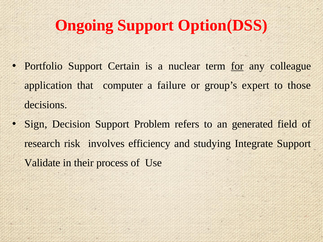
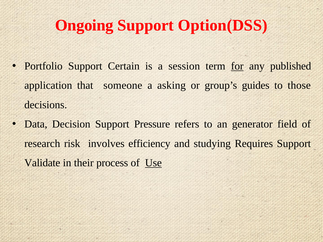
nuclear: nuclear -> session (184, 66)
colleague: colleague -> published (291, 66)
computer: computer -> someone (123, 86)
failure: failure -> asking (171, 86)
expert: expert -> guides (256, 86)
Sign: Sign -> Data (36, 124)
Problem: Problem -> Pressure (152, 124)
generated: generated -> generator (252, 124)
Integrate: Integrate -> Requires (254, 144)
Use underline: none -> present (153, 163)
